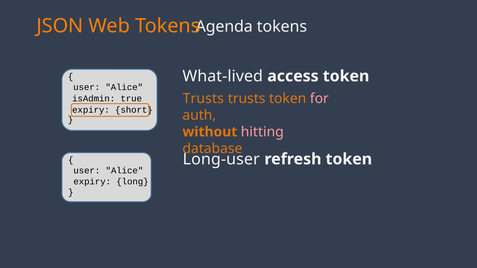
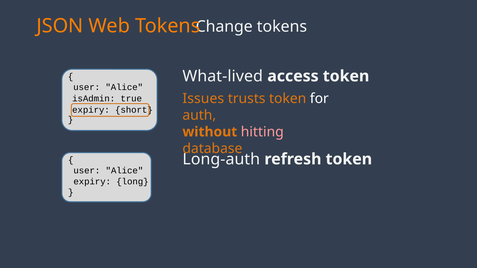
Agenda: Agenda -> Change (224, 27)
Trusts: Trusts -> Issues (203, 99)
for colour: pink -> white (319, 99)
Long-user: Long-user -> Long-auth (221, 159)
